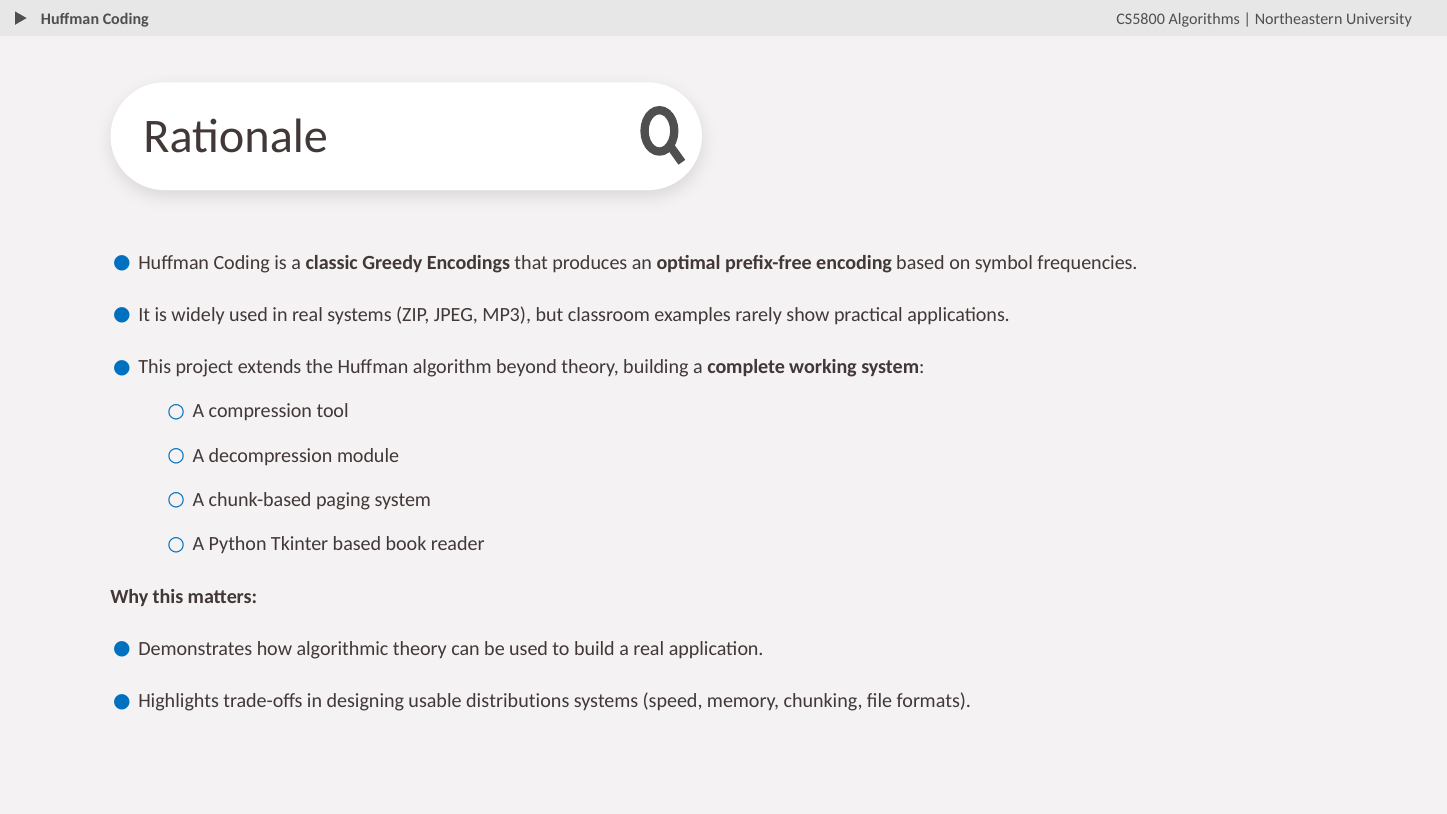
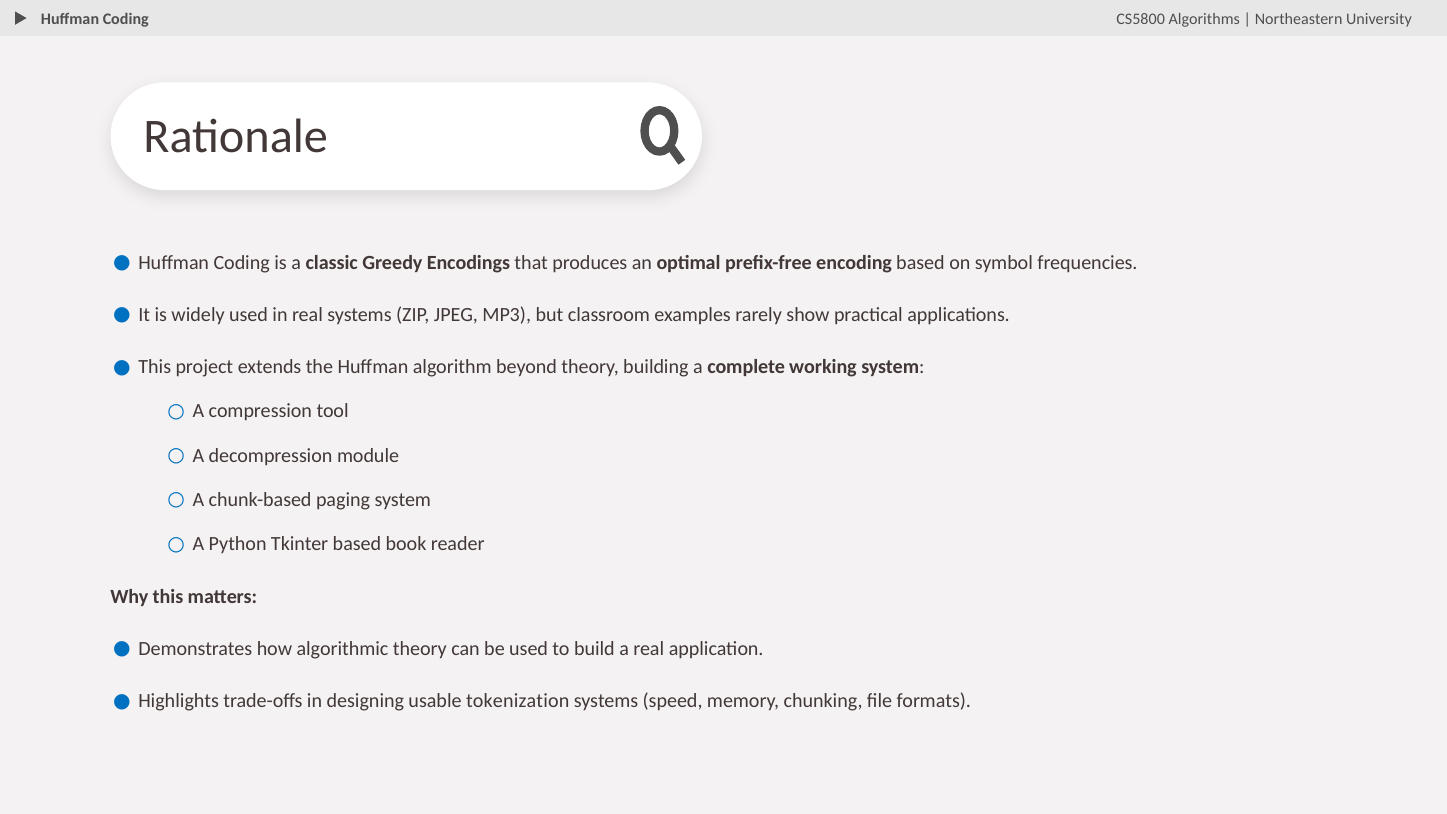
distributions: distributions -> tokenization (518, 701)
